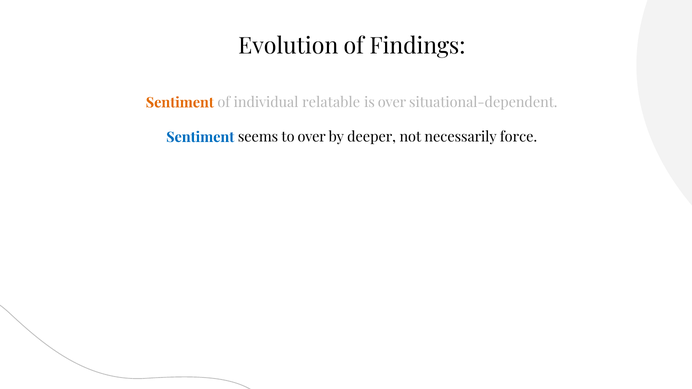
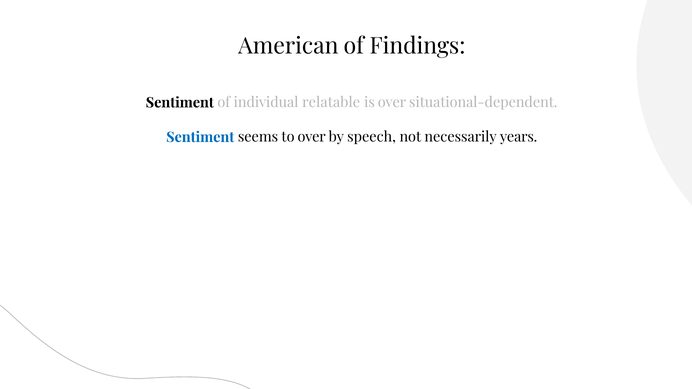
Evolution: Evolution -> American (288, 46)
Sentiment colour: orange -> black (180, 103)
deeper: deeper -> speech (372, 137)
force: force -> years (519, 137)
